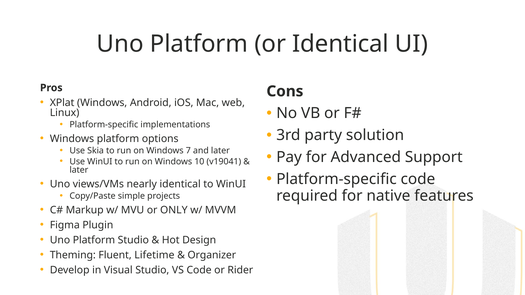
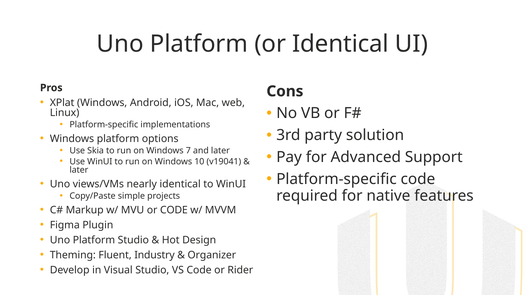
or ONLY: ONLY -> CODE (174, 210)
Lifetime: Lifetime -> Industry (155, 255)
